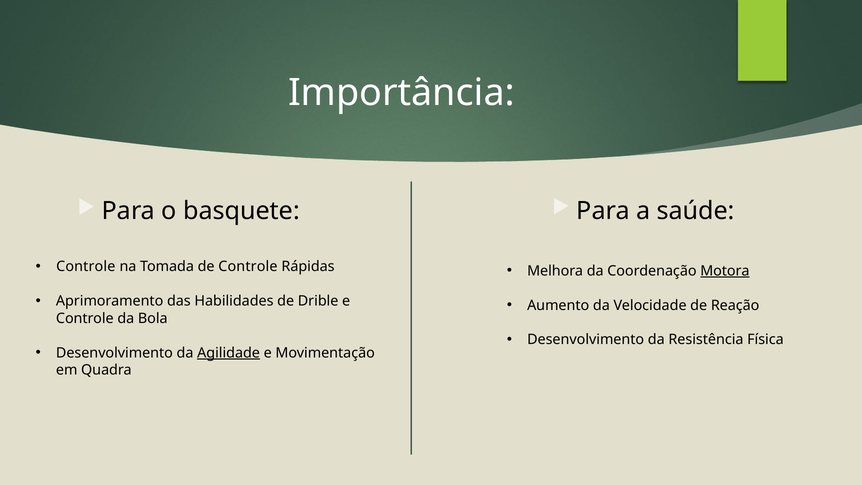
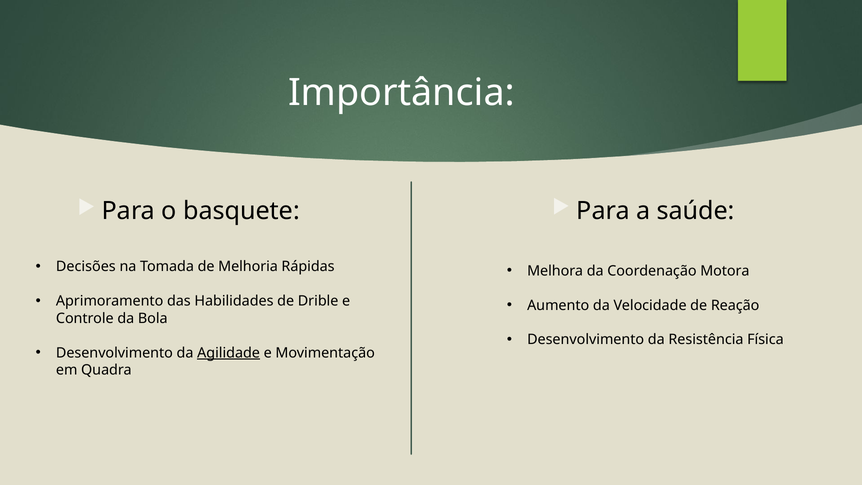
Controle: Controle -> Decisões (86, 267)
de Controle: Controle -> Melhoria (248, 267)
Motora underline: present -> none (725, 271)
